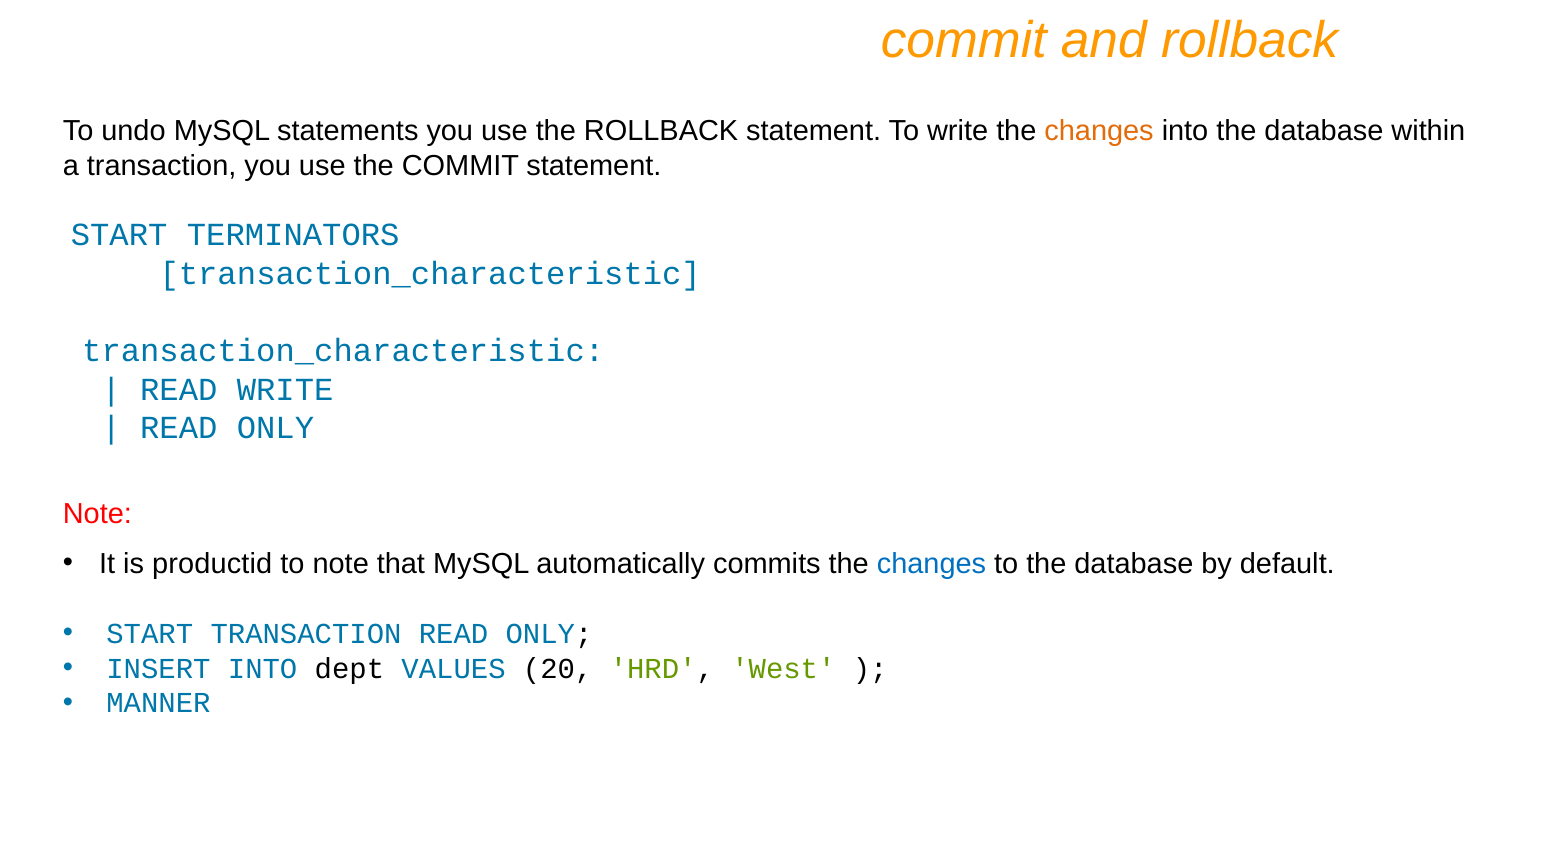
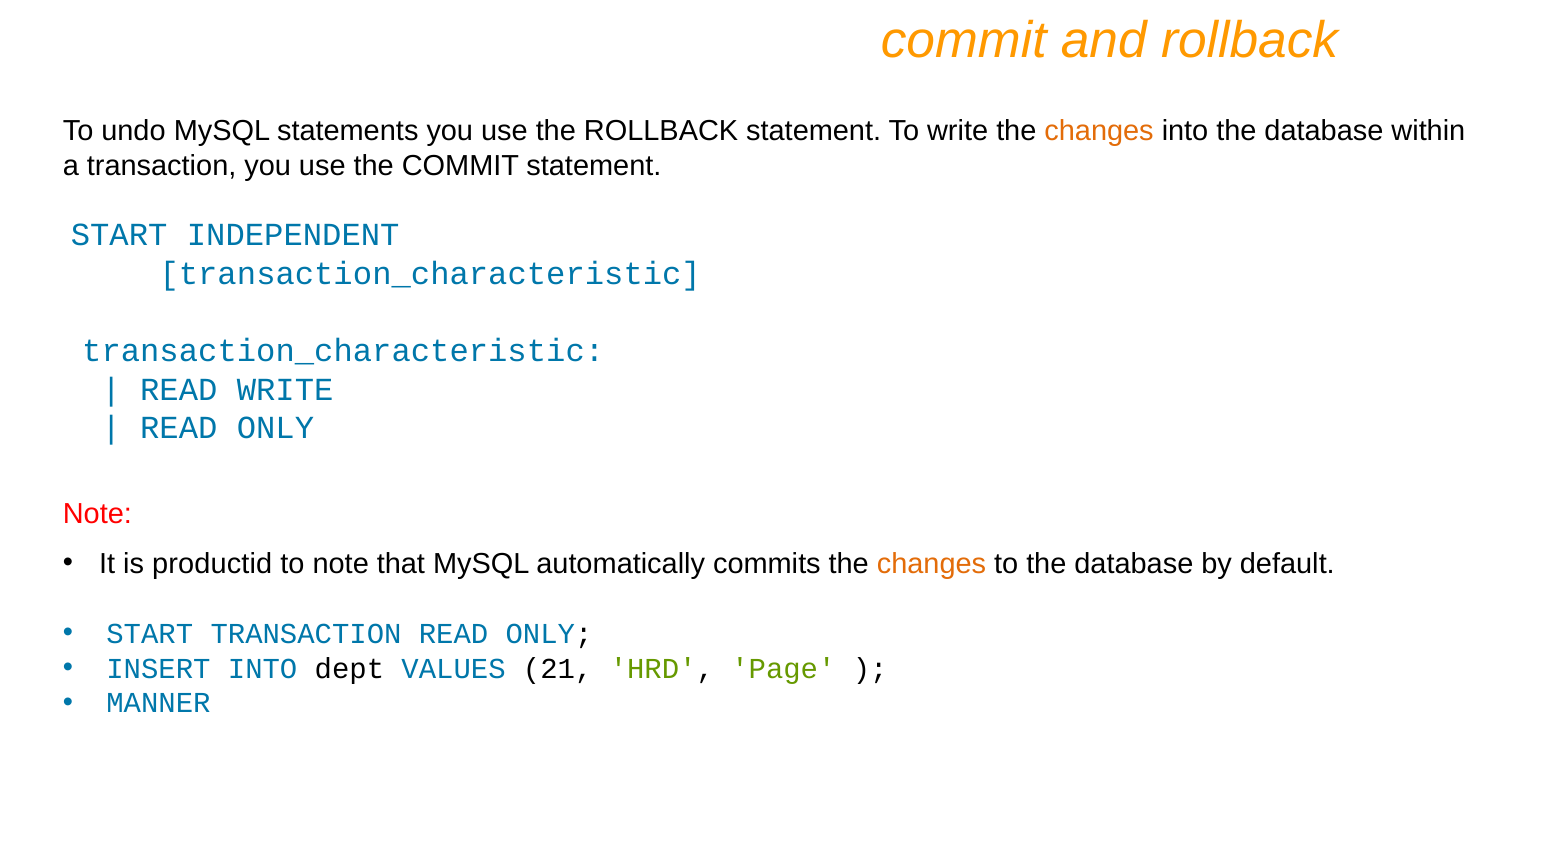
TERMINATORS: TERMINATORS -> INDEPENDENT (293, 235)
changes colour: blue -> orange (931, 564)
20: 20 -> 21 (558, 668)
West: West -> Page (783, 668)
